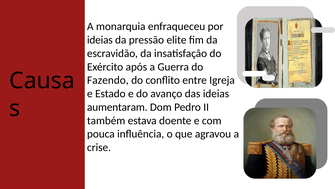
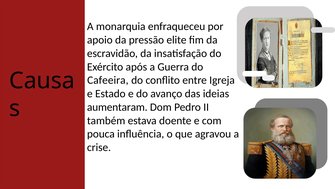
ideias: ideias -> apoio (100, 40)
Fazendo: Fazendo -> Cafeeira (108, 80)
